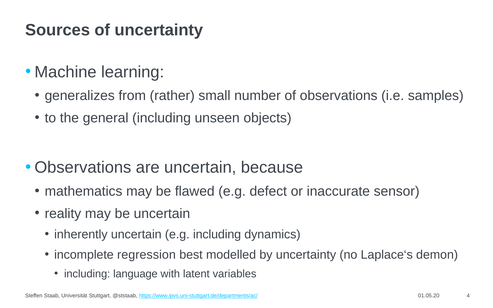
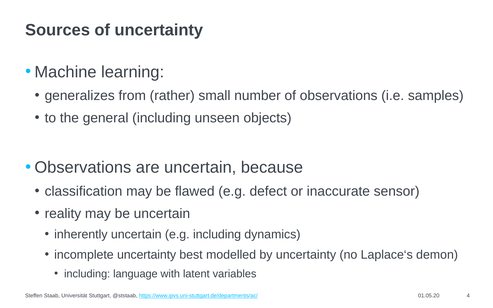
mathematics: mathematics -> classification (84, 191)
incomplete regression: regression -> uncertainty (147, 255)
